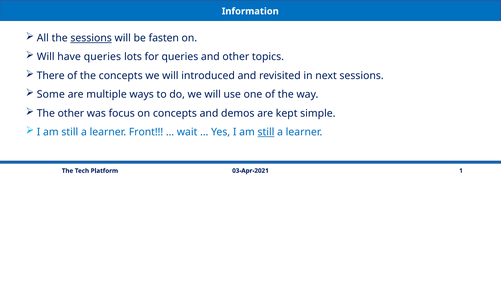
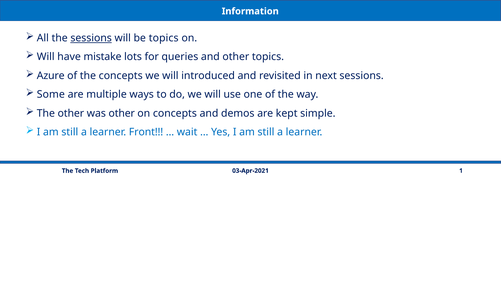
be fasten: fasten -> topics (164, 38)
have queries: queries -> mistake (103, 57)
There: There -> Azure (51, 76)
was focus: focus -> other (122, 113)
still underline: present -> none (266, 132)
